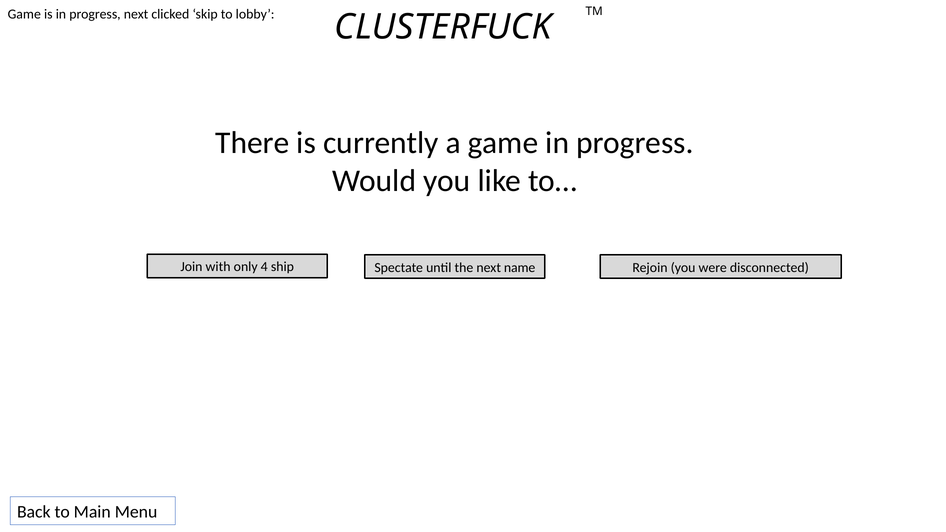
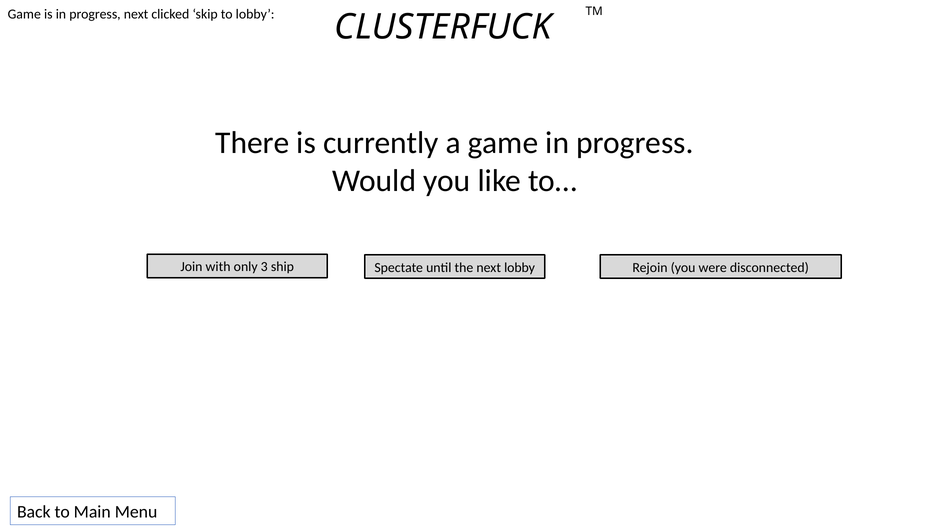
4: 4 -> 3 (264, 267)
next name: name -> lobby (520, 268)
